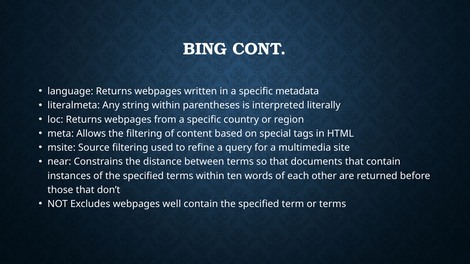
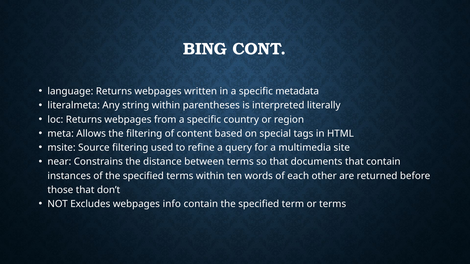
well: well -> info (172, 204)
